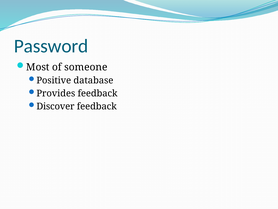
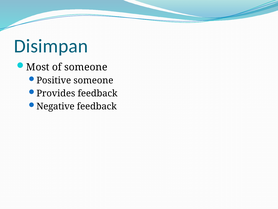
Password: Password -> Disimpan (51, 46)
Positive database: database -> someone (93, 80)
Discover: Discover -> Negative (55, 106)
